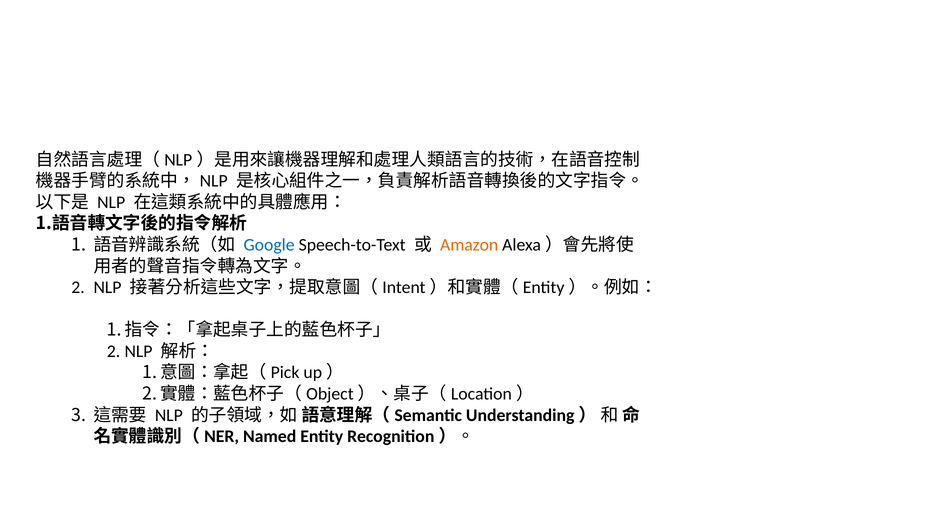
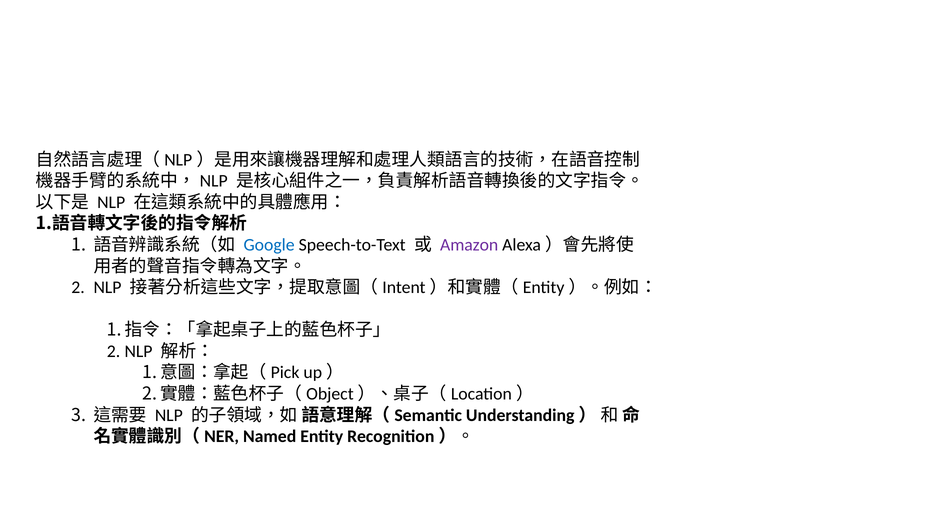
Amazon colour: orange -> purple (469, 245)
